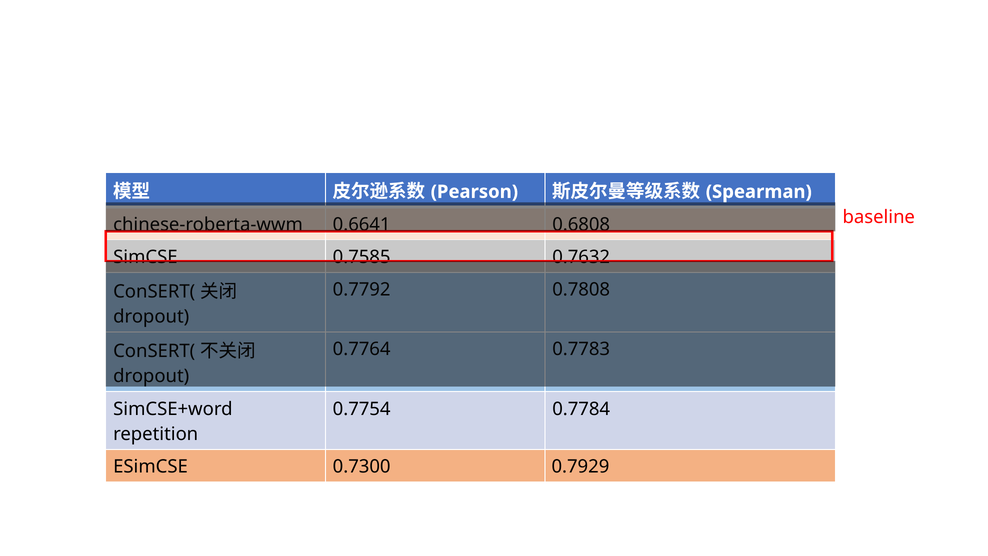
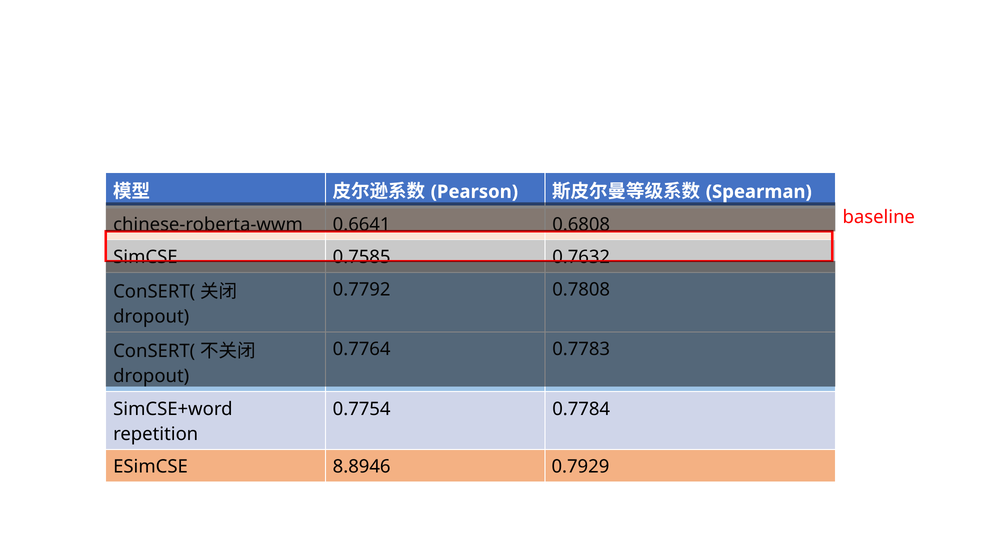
0.7300: 0.7300 -> 8.8946 (362, 467)
